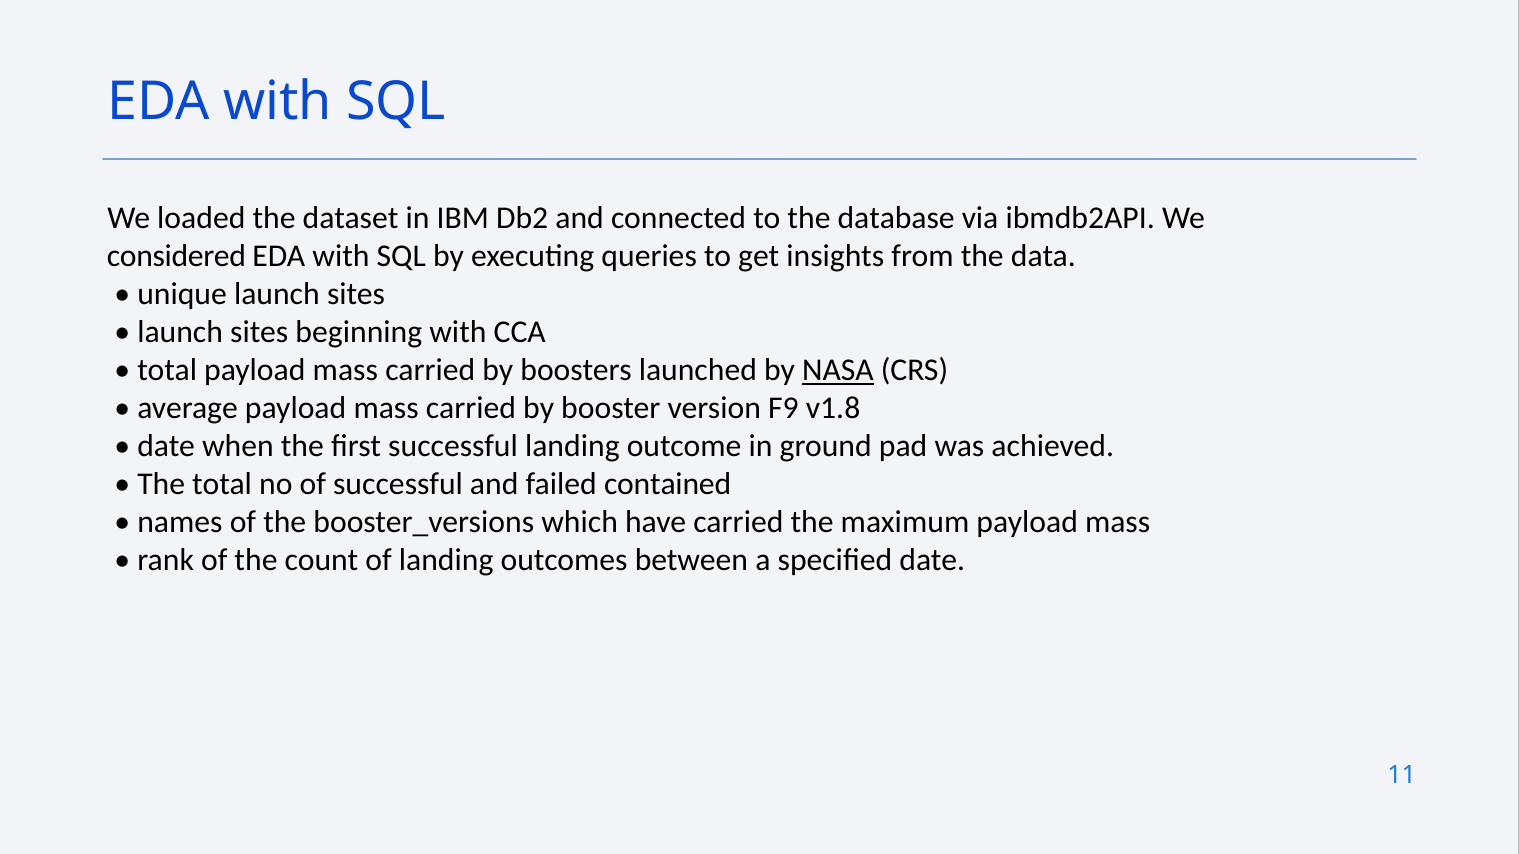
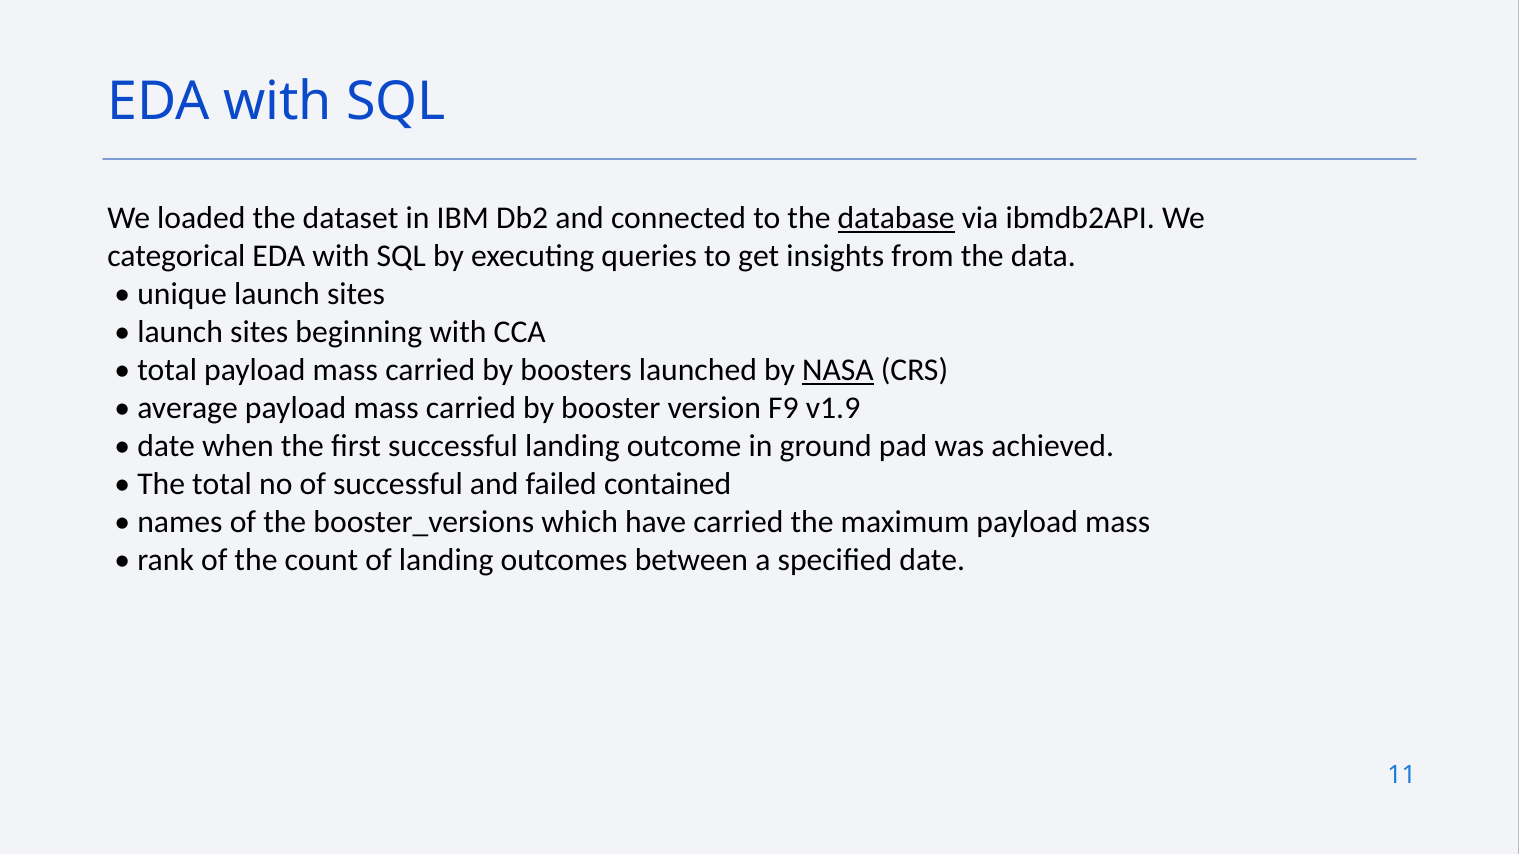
database underline: none -> present (896, 219)
considered: considered -> categorical (176, 257)
v1.8: v1.8 -> v1.9 (833, 409)
